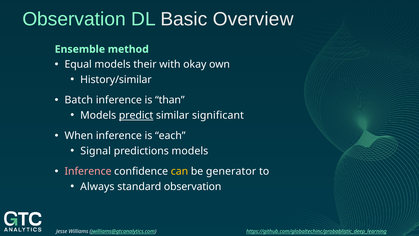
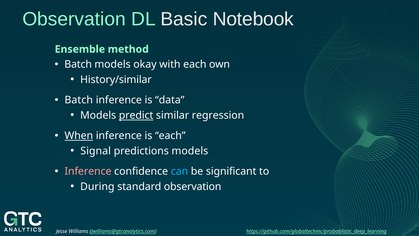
Overview: Overview -> Notebook (253, 19)
Equal: Equal -> Batch (78, 64)
their: their -> okay (145, 64)
with okay: okay -> each (195, 64)
than: than -> data (170, 100)
significant: significant -> regression (218, 115)
When underline: none -> present (79, 136)
can colour: yellow -> light blue (179, 171)
generator: generator -> significant (231, 171)
Always: Always -> During (97, 186)
